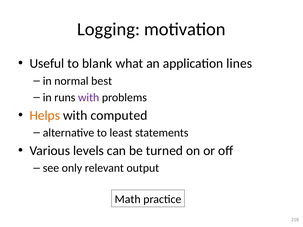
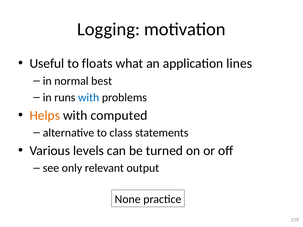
blank: blank -> floats (97, 64)
with colour: purple -> blue (89, 97)
least: least -> class (121, 133)
Math: Math -> None (128, 199)
